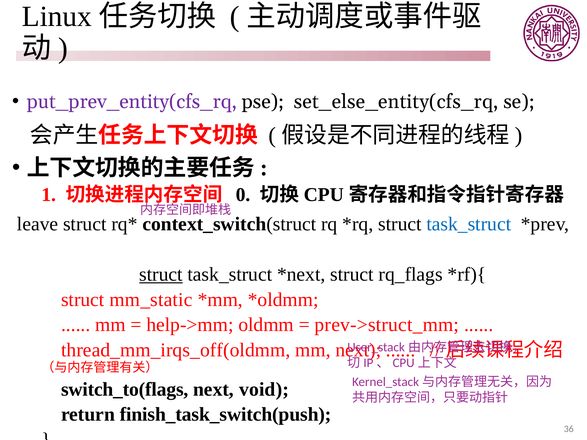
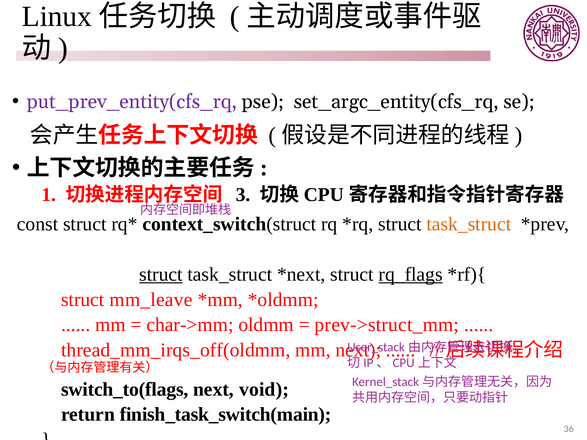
set_else_entity(cfs_rq: set_else_entity(cfs_rq -> set_argc_entity(cfs_rq (396, 102)
0: 0 -> 3 (243, 195)
leave: leave -> const (38, 224)
task_struct colour: blue -> orange (469, 224)
rq_flags underline: none -> present (411, 275)
mm_static: mm_static -> mm_leave (151, 300)
help->mm: help->mm -> char->mm (190, 325)
finish_task_switch(push: finish_task_switch(push -> finish_task_switch(main (226, 415)
